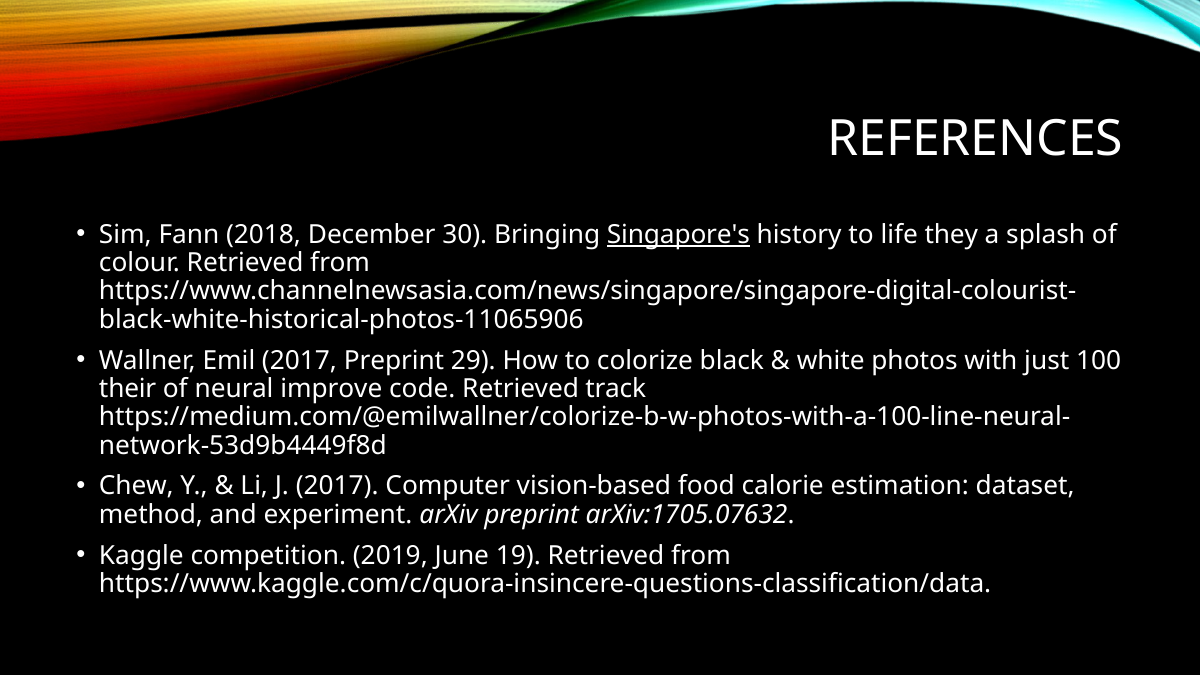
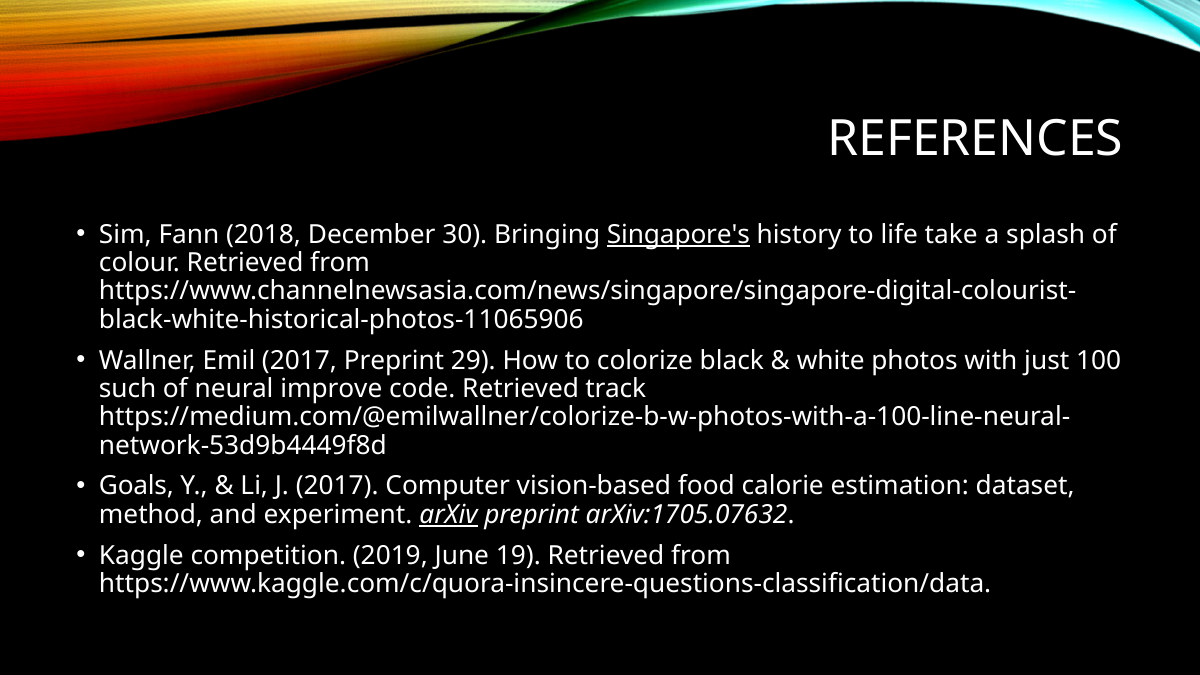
they: they -> take (951, 235)
their: their -> such (128, 389)
Chew: Chew -> Goals (136, 486)
arXiv underline: none -> present (448, 515)
